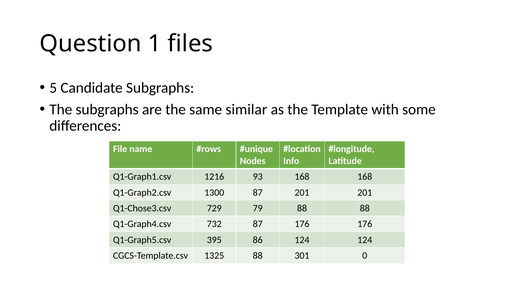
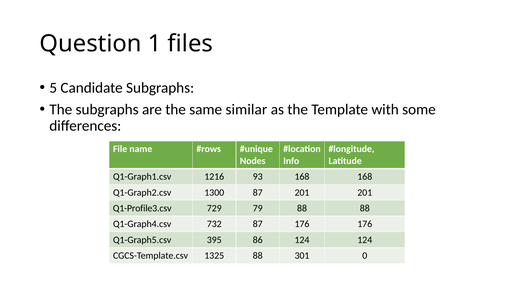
Q1-Chose3.csv: Q1-Chose3.csv -> Q1-Profile3.csv (142, 209)
